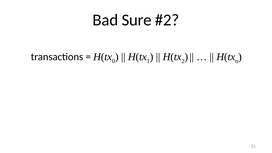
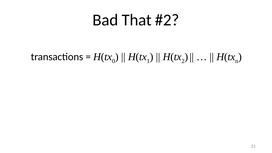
Sure: Sure -> That (137, 20)
